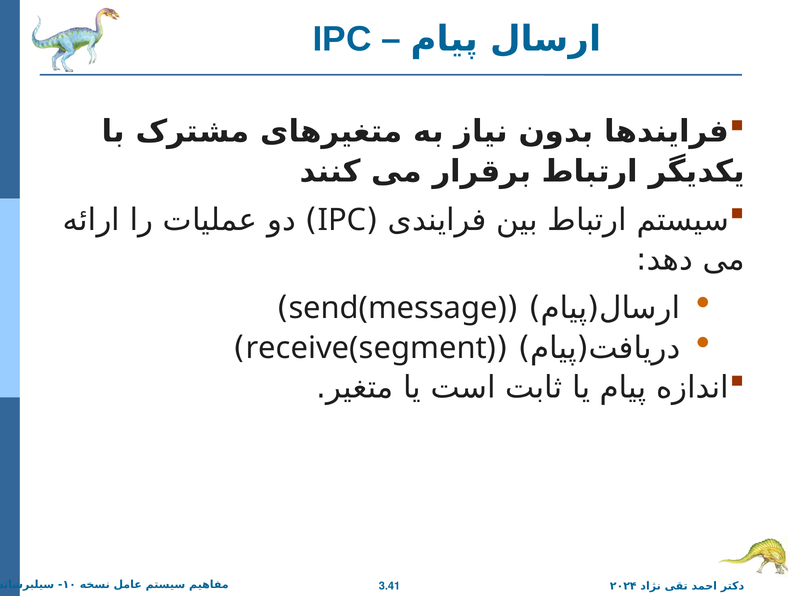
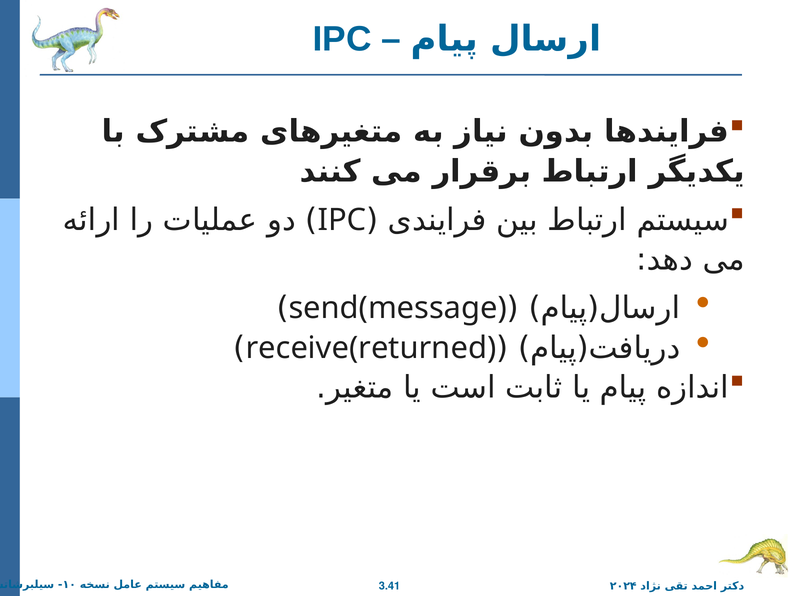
receive(segment: receive(segment -> receive(returned (371, 348)
